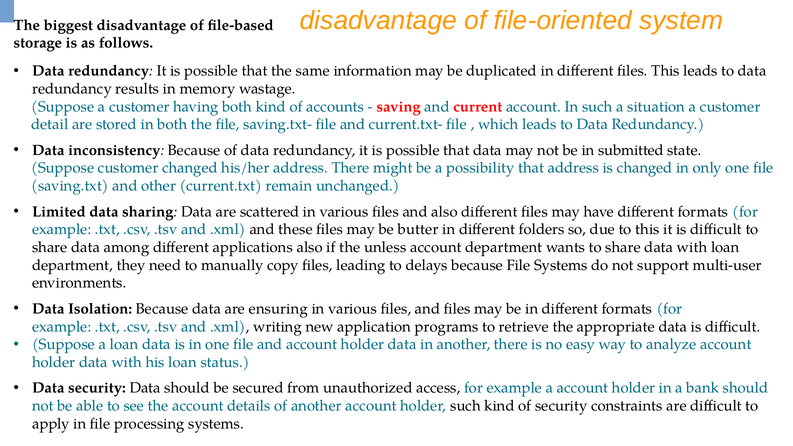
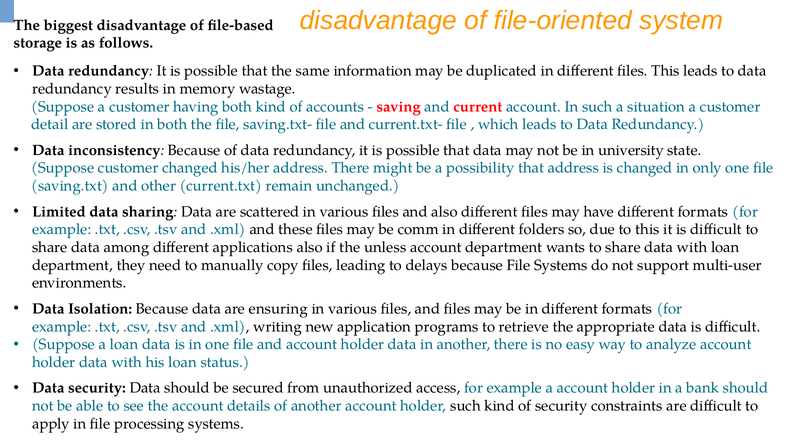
submitted: submitted -> university (631, 150)
butter: butter -> comm (418, 230)
